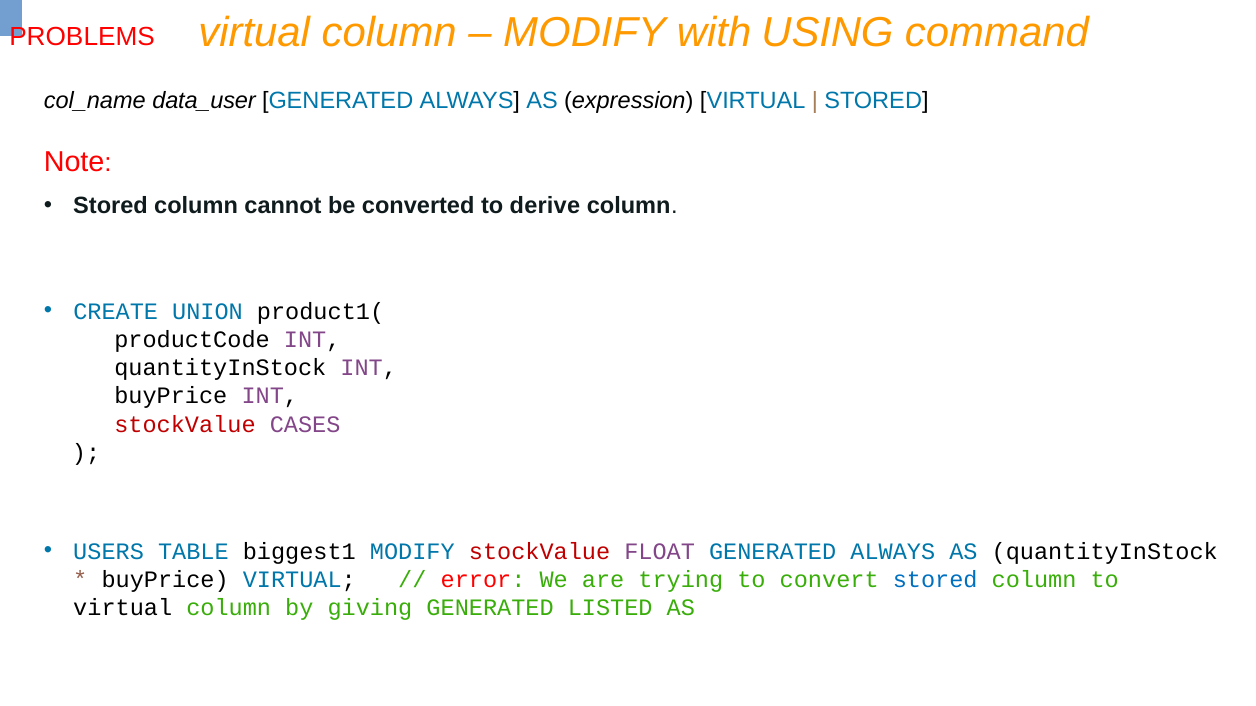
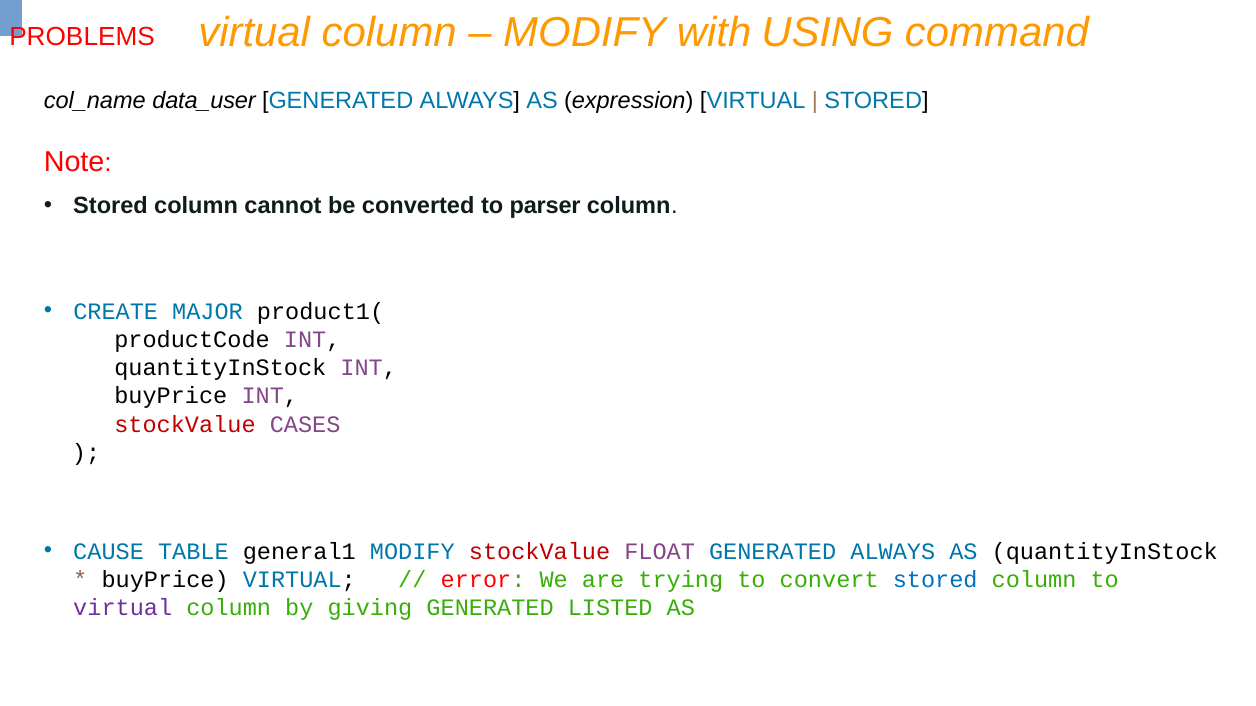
derive: derive -> parser (545, 206)
UNION: UNION -> MAJOR (208, 312)
USERS: USERS -> CAUSE (109, 552)
biggest1: biggest1 -> general1 (299, 552)
virtual colour: black -> purple (123, 608)
